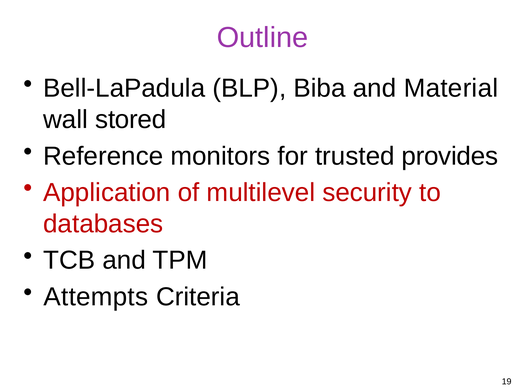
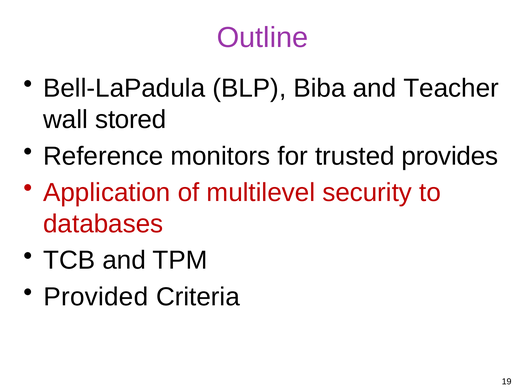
Material: Material -> Teacher (451, 88)
Attempts: Attempts -> Provided (96, 297)
